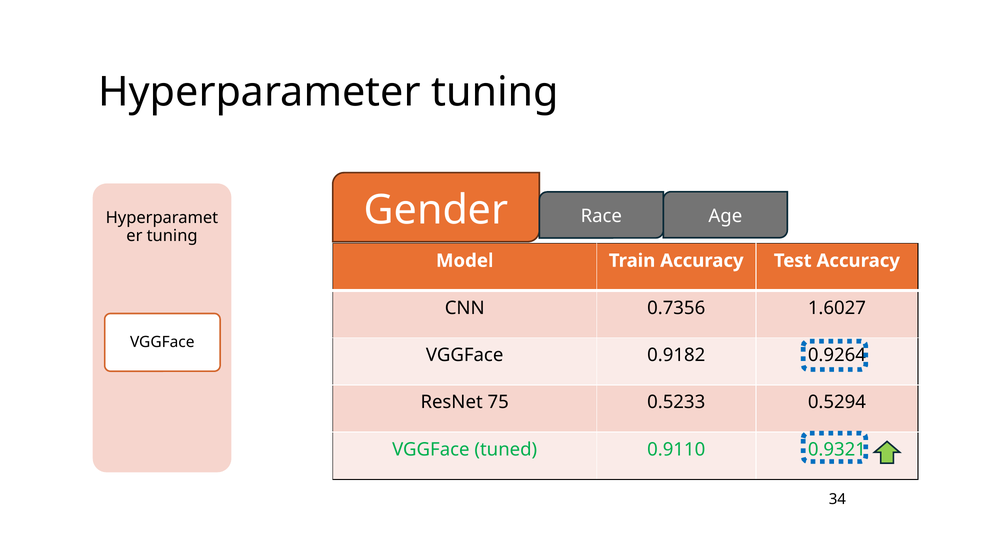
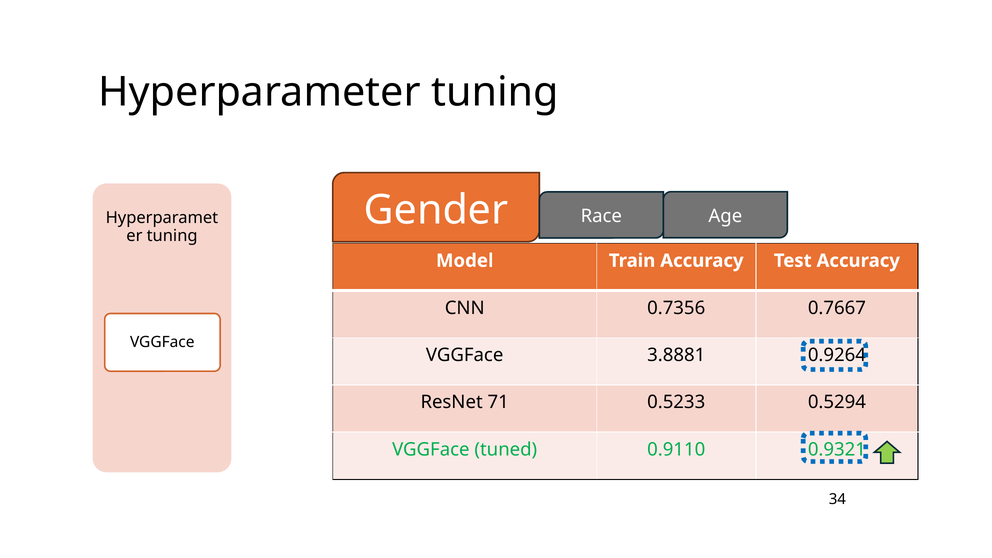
1.6027: 1.6027 -> 0.7667 (837, 308)
0.9182: 0.9182 -> 3.8881 (676, 355)
75: 75 -> 71 (498, 402)
